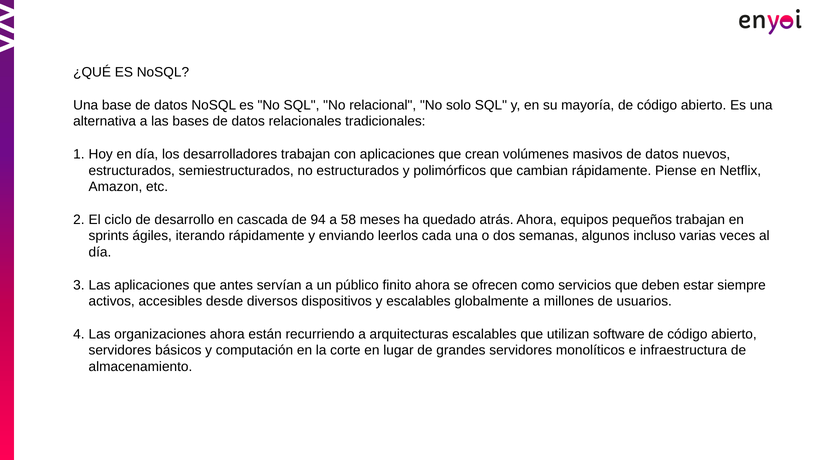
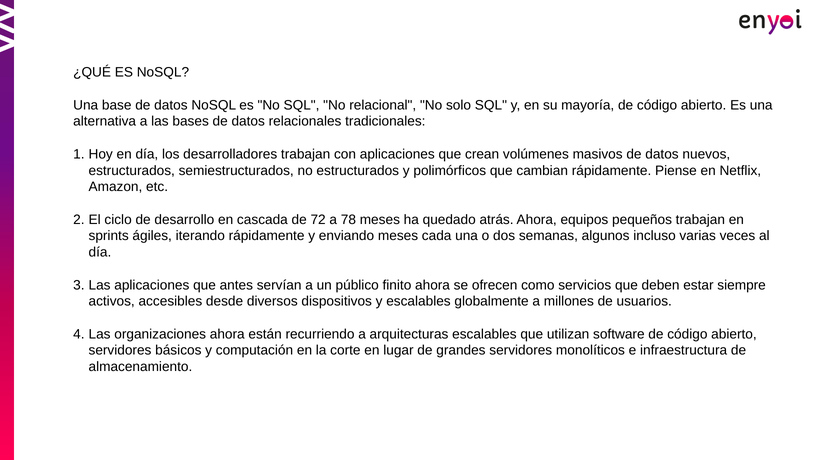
94: 94 -> 72 (318, 220)
58: 58 -> 78 (348, 220)
enviando leerlos: leerlos -> meses (398, 236)
